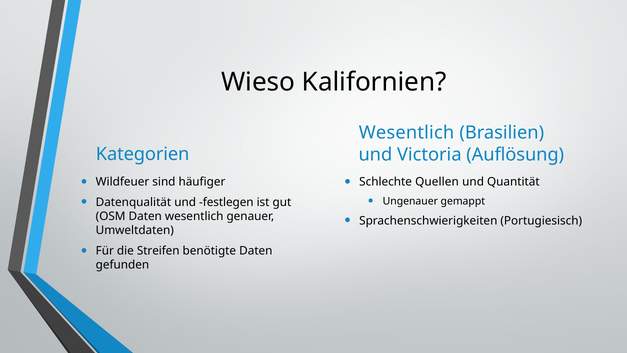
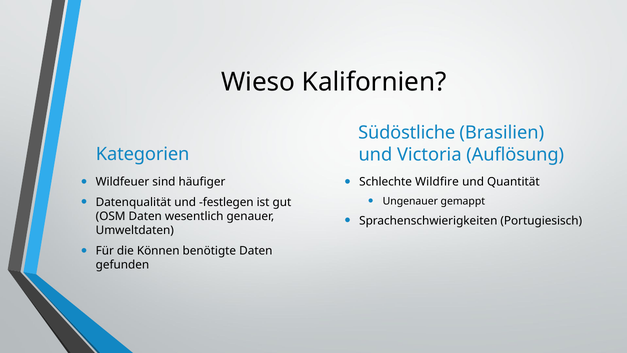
Wesentlich: Wesentlich -> Südöstliche (407, 133)
Quellen: Quellen -> Wildfire (437, 182)
Streifen: Streifen -> Können (158, 251)
